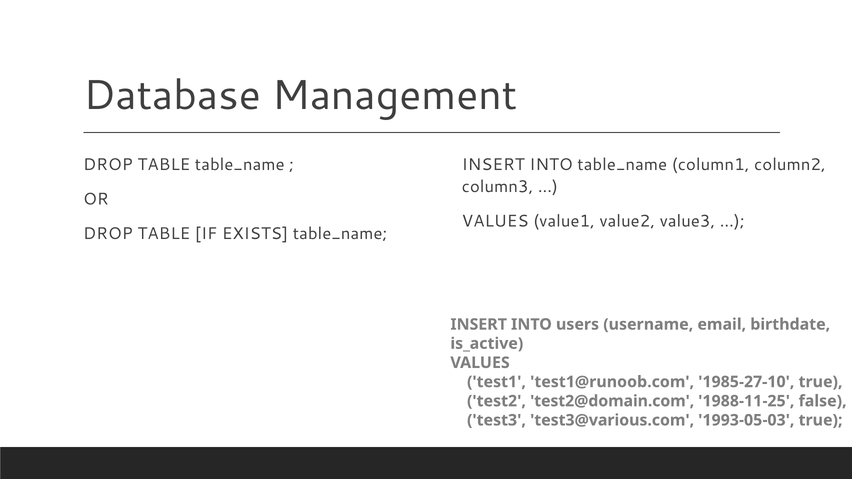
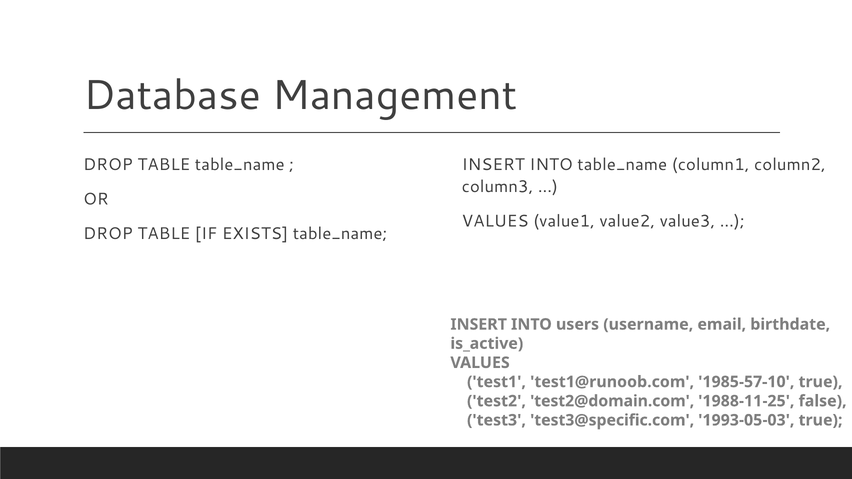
1985-27-10: 1985-27-10 -> 1985-57-10 (746, 382)
test3@various.com: test3@various.com -> test3@specific.com (612, 420)
